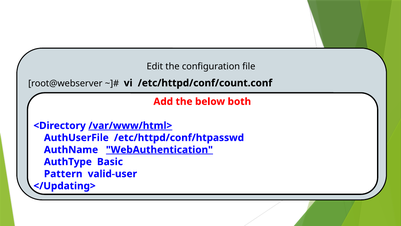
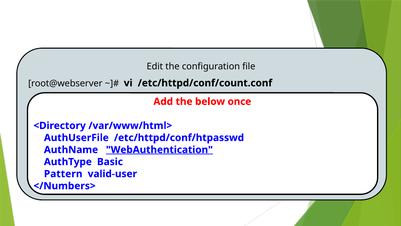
both: both -> once (239, 101)
/var/www/html> underline: present -> none (130, 125)
</Updating>: </Updating> -> </Numbers> (65, 186)
